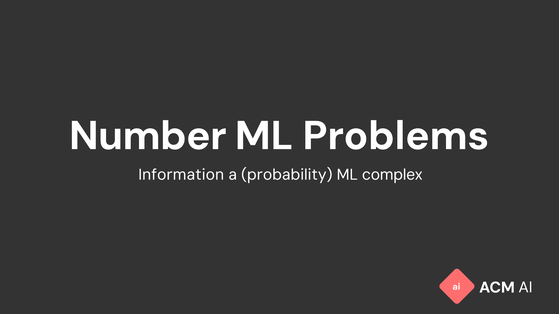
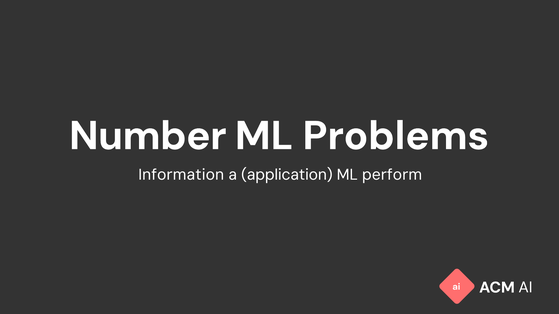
probability: probability -> application (287, 175)
complex: complex -> perform (392, 175)
